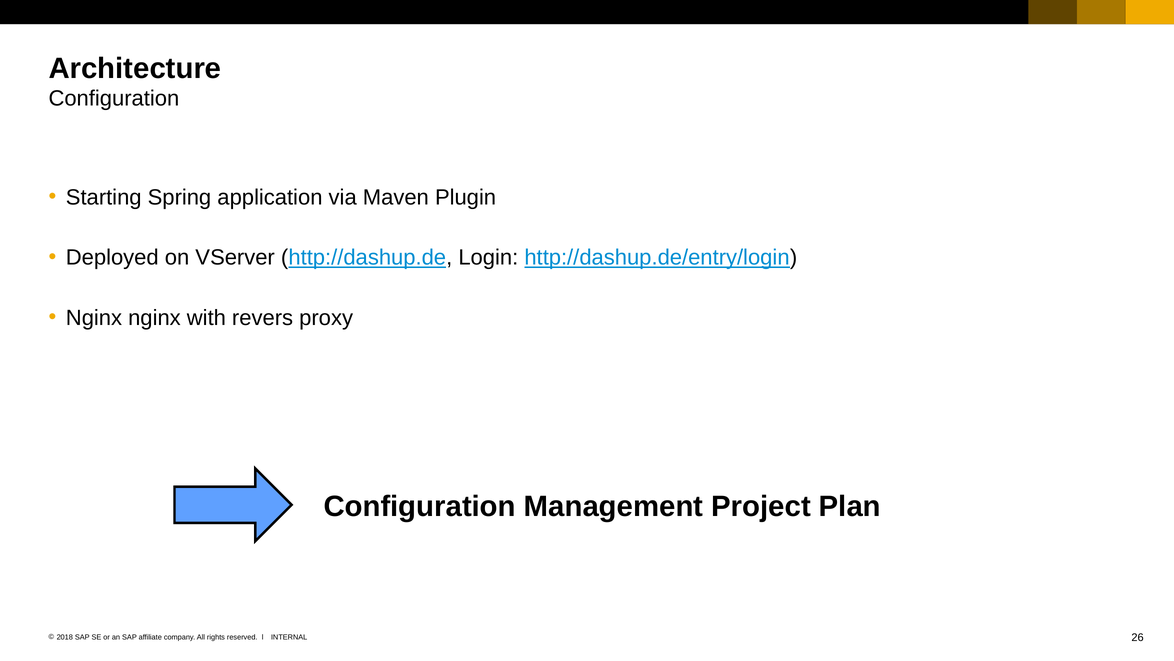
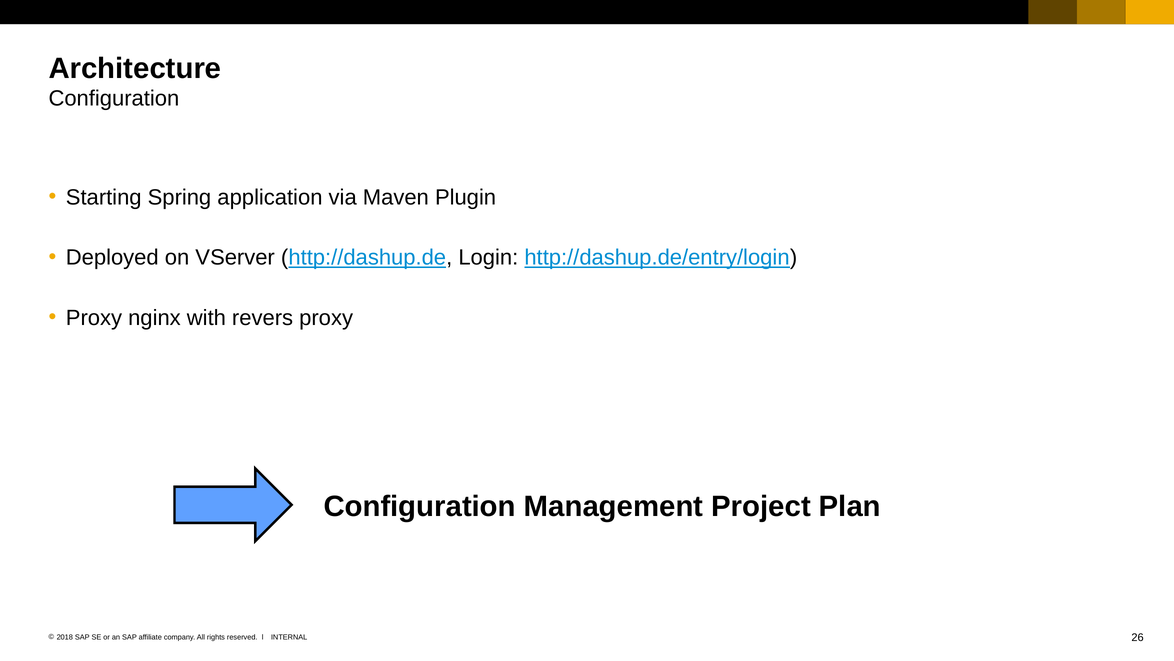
Nginx: Nginx -> Proxy (94, 318)
